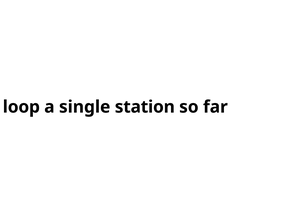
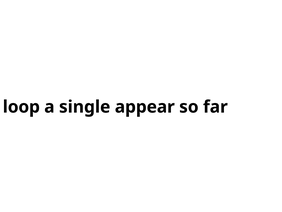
station: station -> appear (145, 107)
